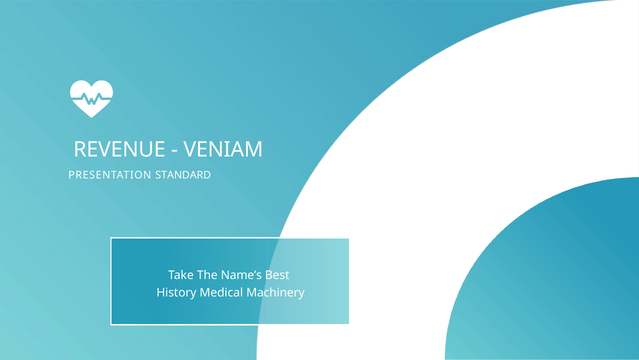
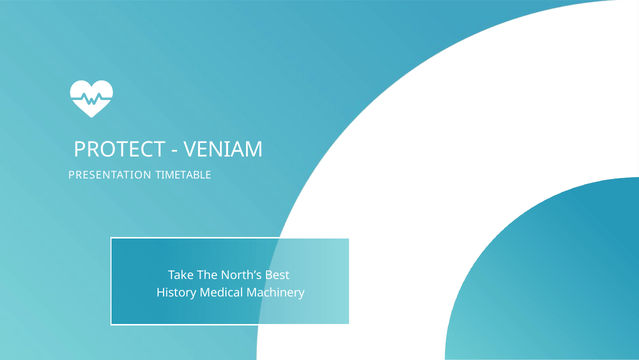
REVENUE: REVENUE -> PROTECT (119, 150)
STANDARD: STANDARD -> TIMETABLE (183, 175)
Name’s: Name’s -> North’s (241, 275)
